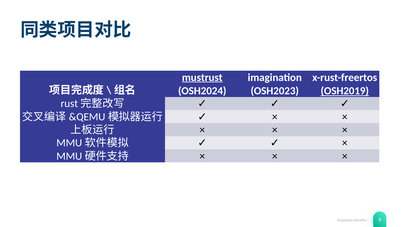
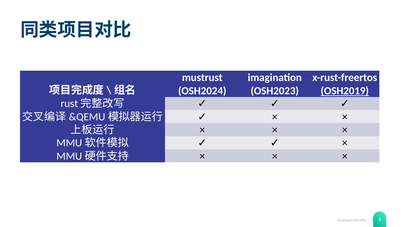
mustrust underline: present -> none (202, 78)
